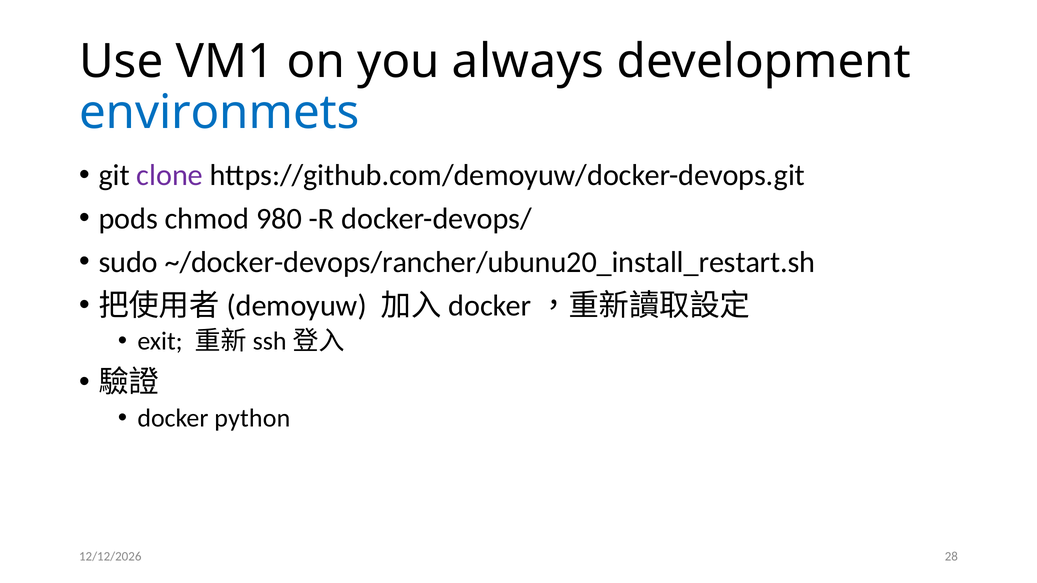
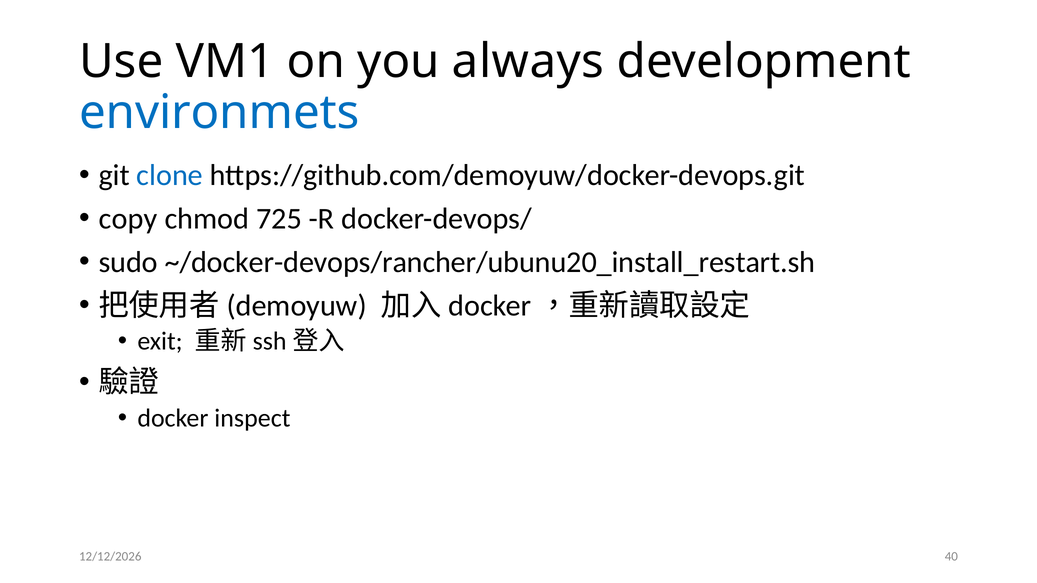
clone colour: purple -> blue (170, 175)
pods: pods -> copy (128, 219)
980: 980 -> 725 (279, 219)
python: python -> inspect (252, 418)
28: 28 -> 40 (951, 557)
